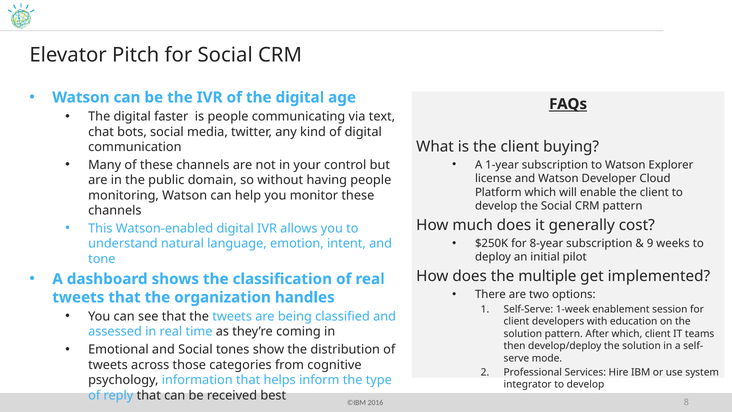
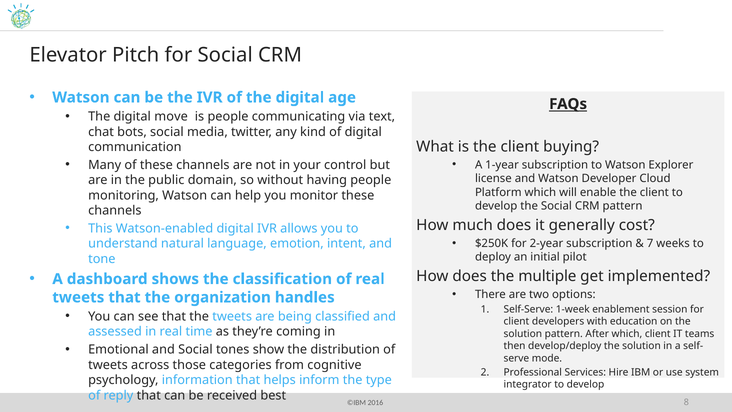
faster: faster -> move (171, 117)
8-year: 8-year -> 2-year (546, 243)
9: 9 -> 7 (650, 243)
